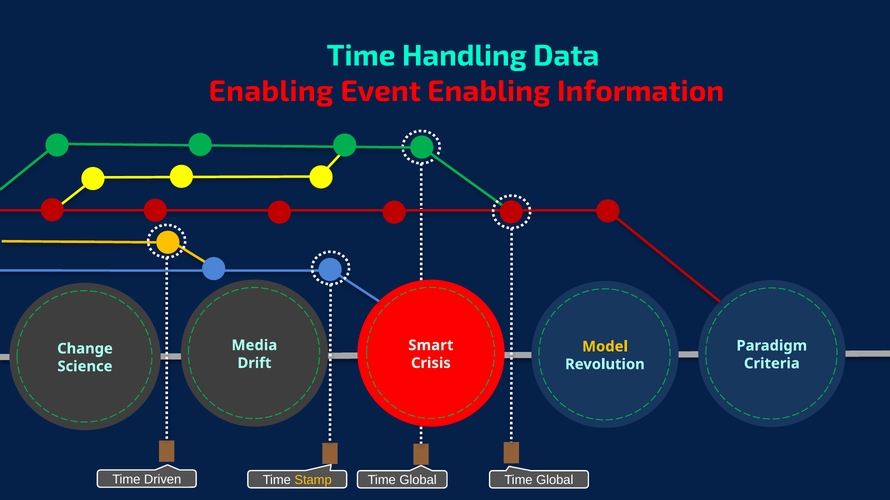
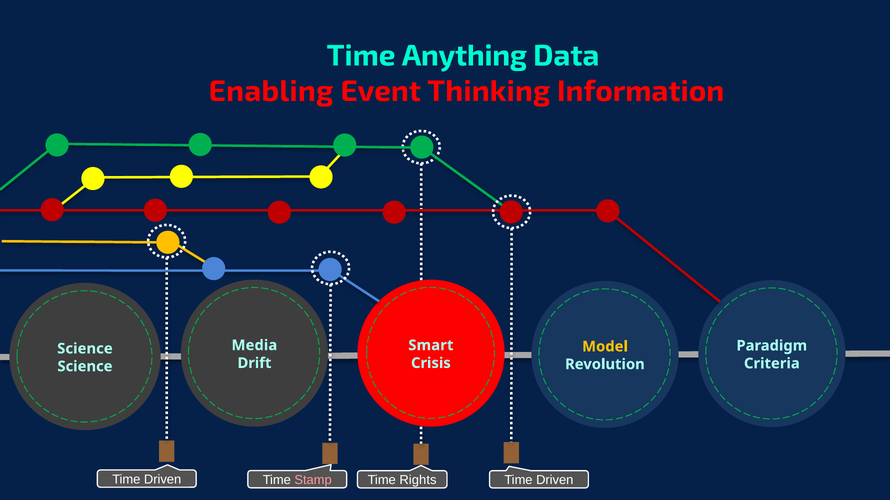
Handling: Handling -> Anything (464, 56)
Event Enabling: Enabling -> Thinking (489, 91)
Change: Change -> Science (85, 349)
Global: Global -> Driven (555, 481)
Stamp colour: yellow -> pink (313, 481)
Global: Global -> Rights (418, 481)
